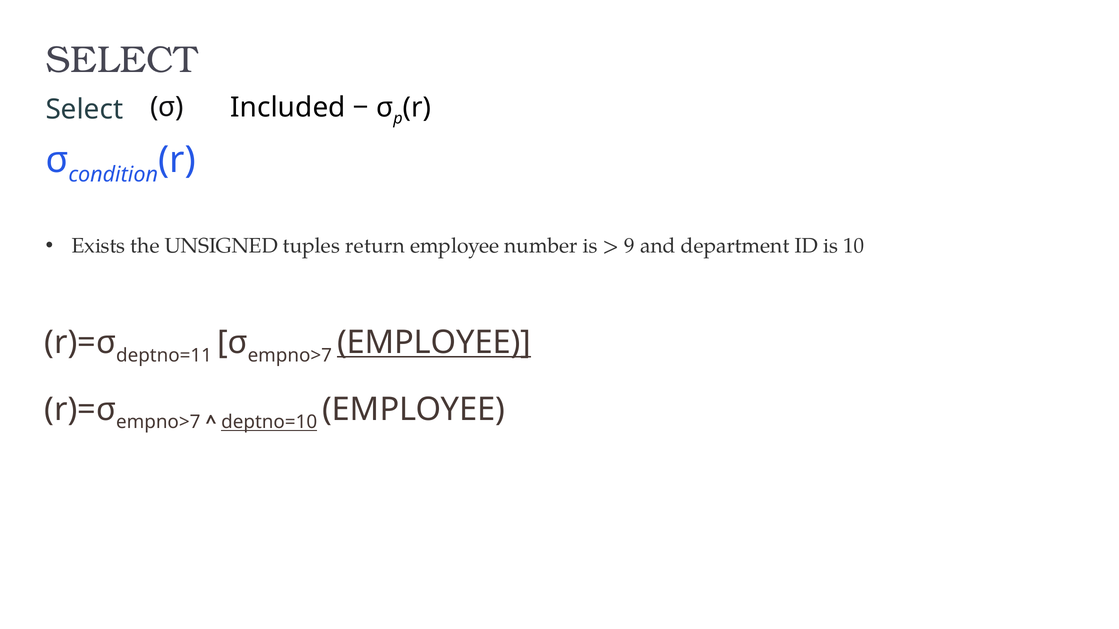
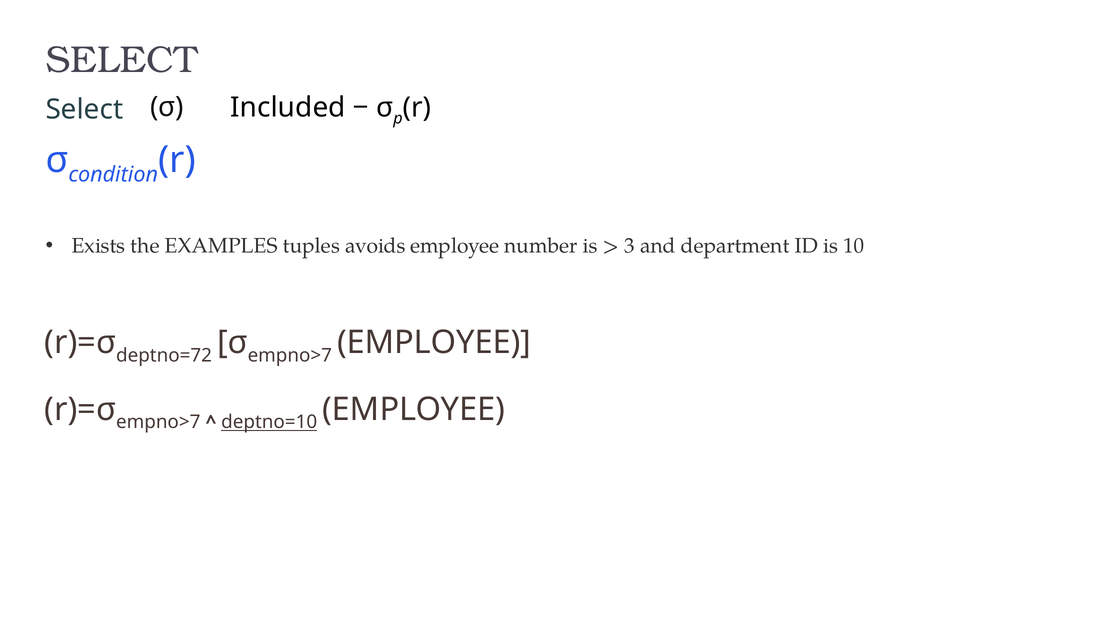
UNSIGNED: UNSIGNED -> EXAMPLES (221, 246)
return: return -> avoids (375, 246)
9: 9 -> 3 (629, 246)
deptno=11: deptno=11 -> deptno=72 (164, 356)
EMPLOYEE underline: present -> none (434, 343)
